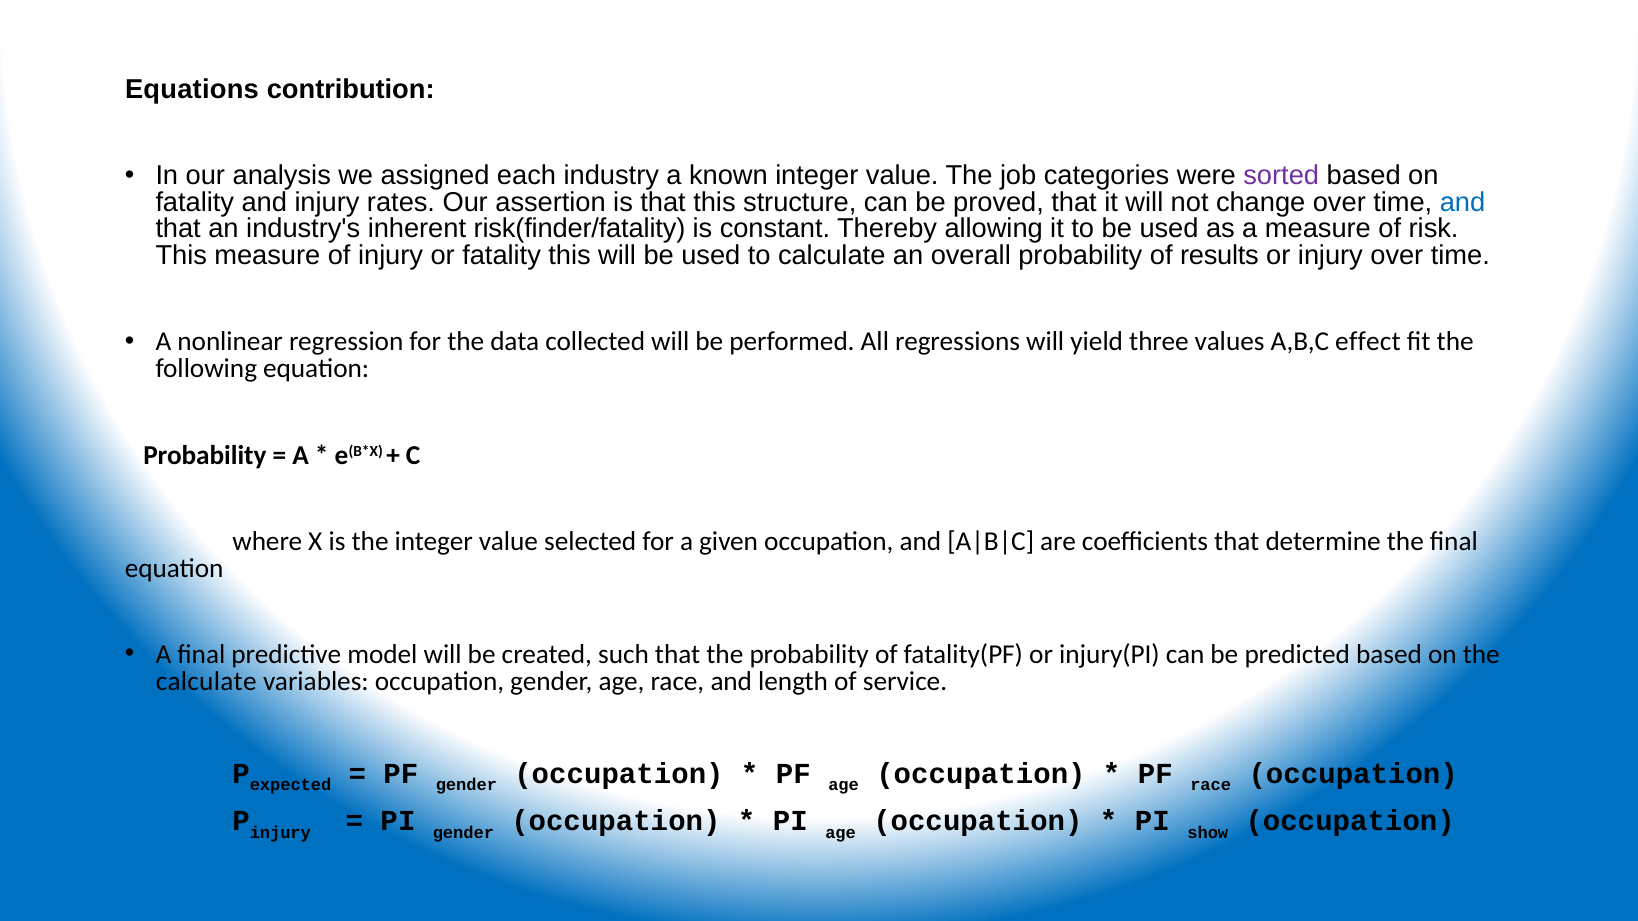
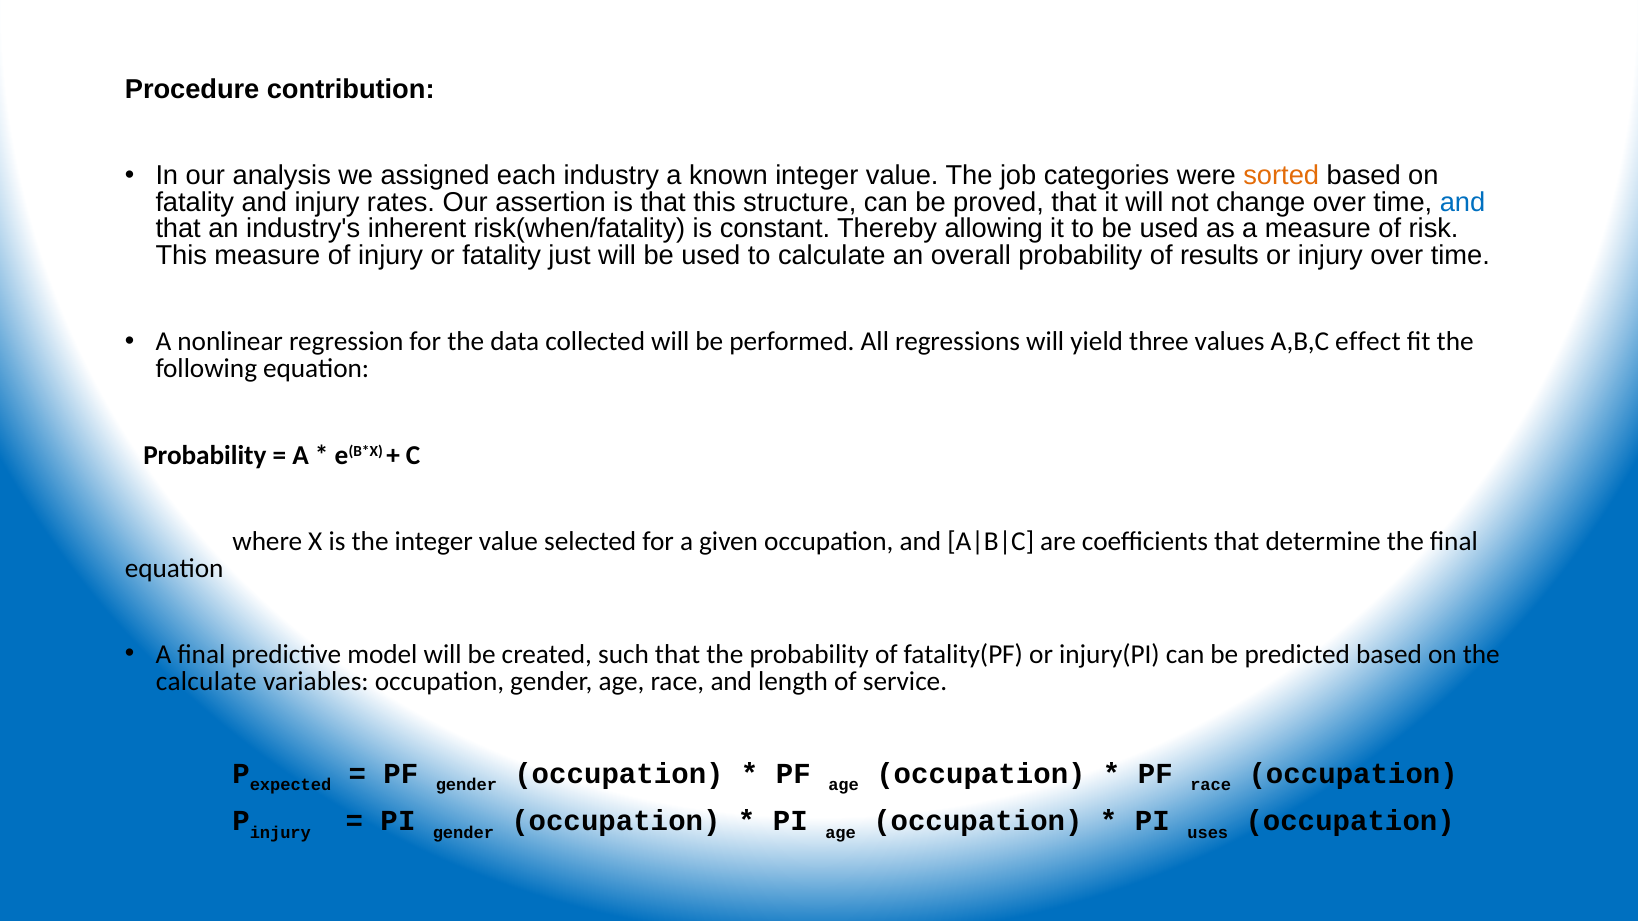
Equations: Equations -> Procedure (192, 89)
sorted colour: purple -> orange (1281, 176)
risk(finder/fatality: risk(finder/fatality -> risk(when/fatality (579, 229)
fatality this: this -> just (570, 256)
show: show -> uses (1208, 833)
